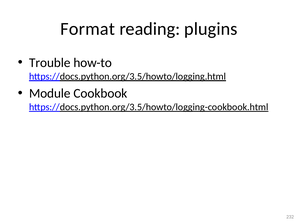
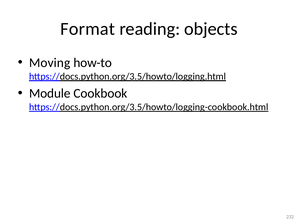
plugins: plugins -> objects (211, 29)
Trouble: Trouble -> Moving (50, 63)
